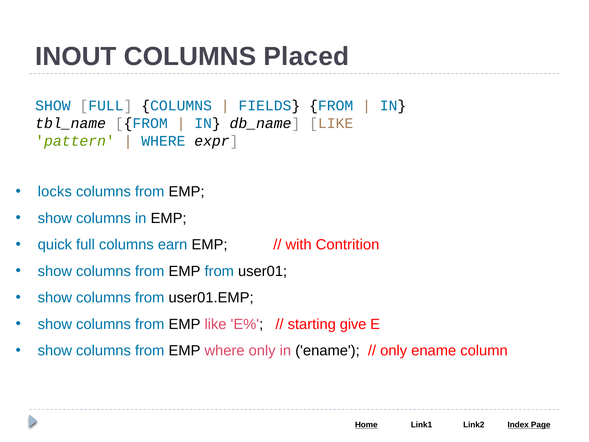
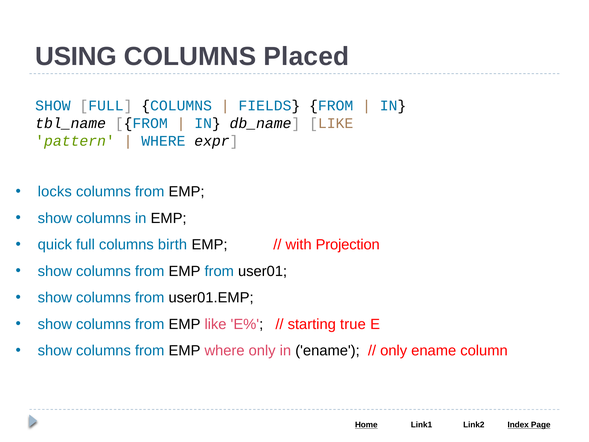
INOUT: INOUT -> USING (76, 56)
earn: earn -> birth (172, 245)
Contrition: Contrition -> Projection (348, 245)
give: give -> true (353, 324)
